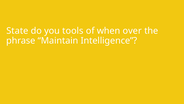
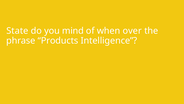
tools: tools -> mind (73, 31)
Maintain: Maintain -> Products (58, 40)
